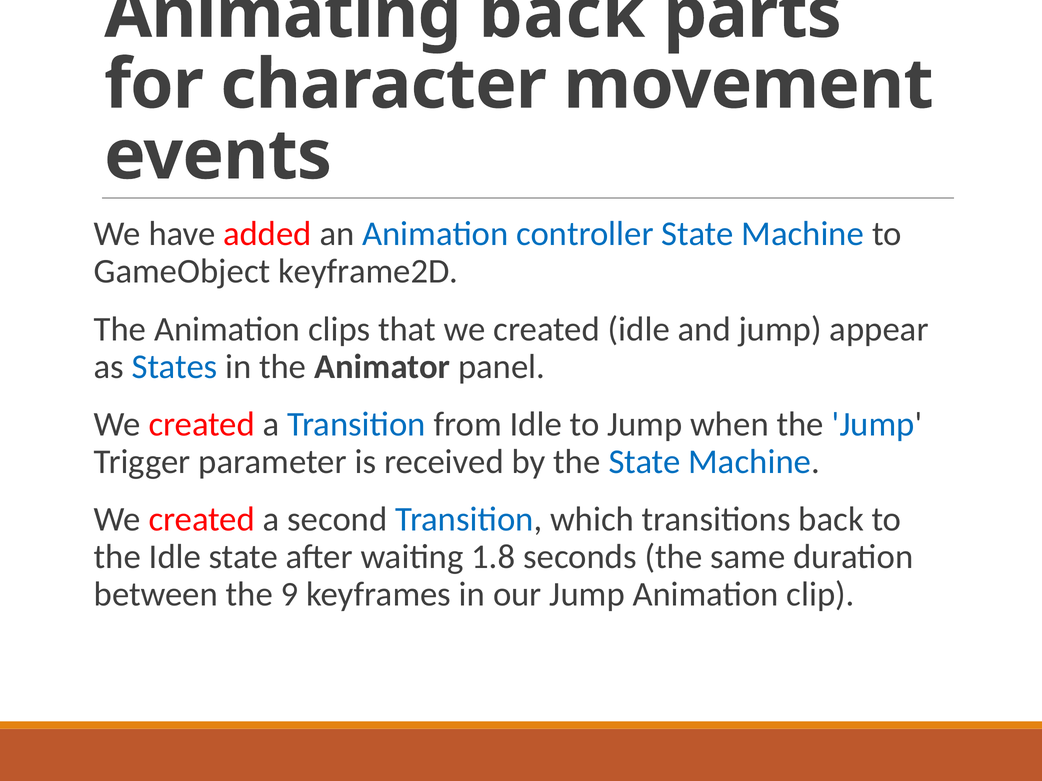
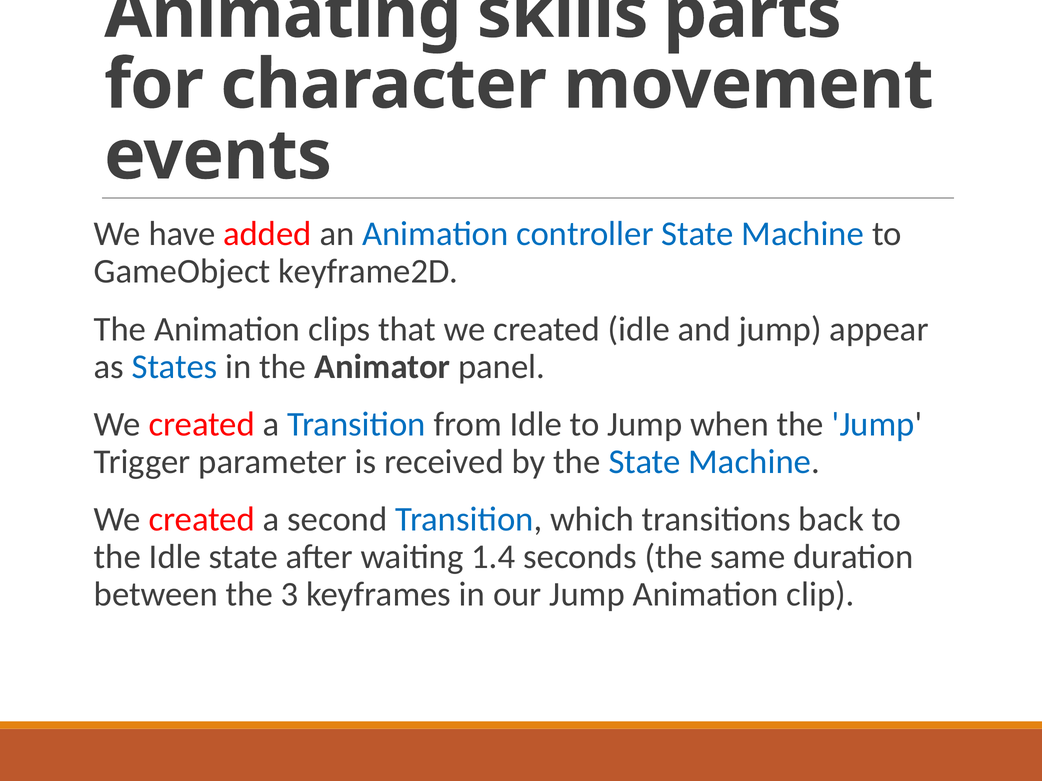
Animating back: back -> skills (563, 14)
1.8: 1.8 -> 1.4 (493, 557)
9: 9 -> 3 (289, 595)
